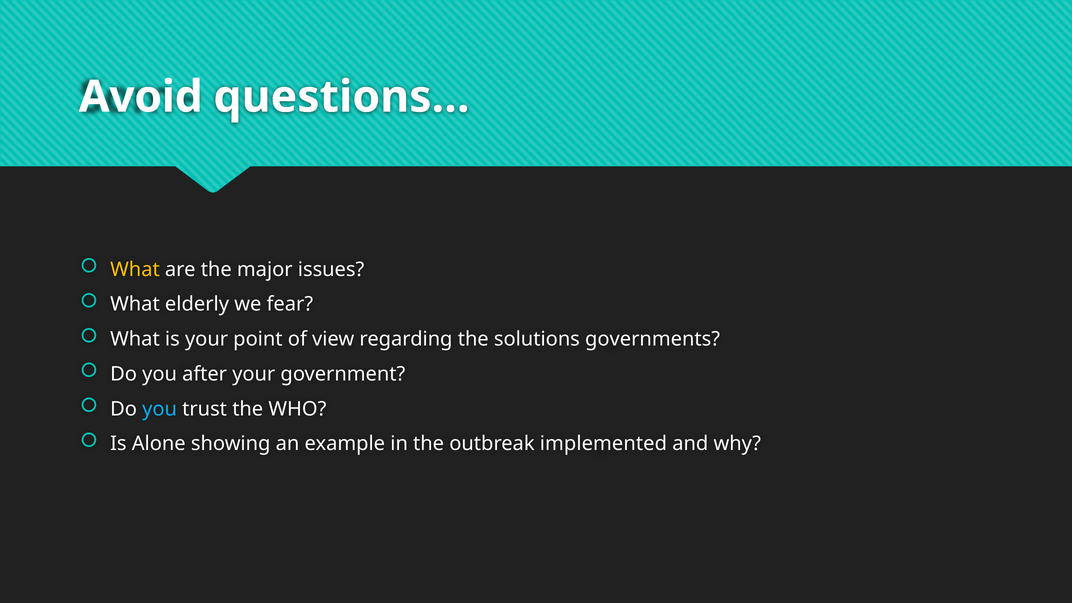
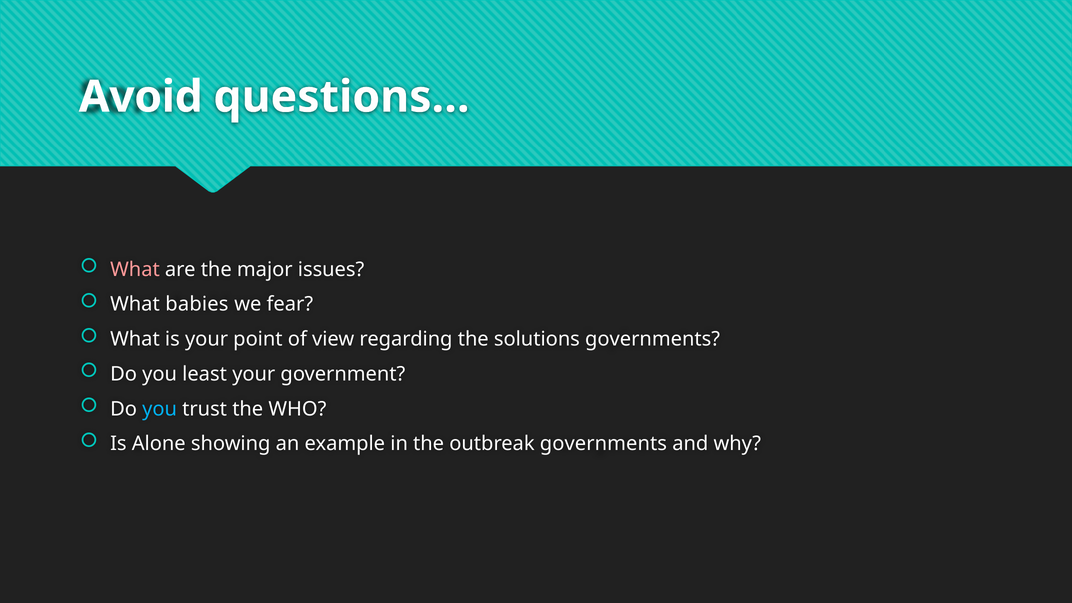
What colour: yellow -> pink (135, 270)
elderly: elderly -> babies (197, 304)
after: after -> least (205, 374)
outbreak implemented: implemented -> governments (603, 444)
